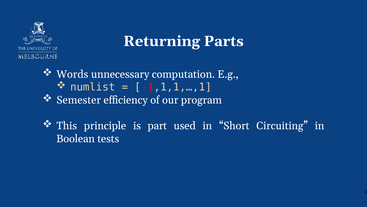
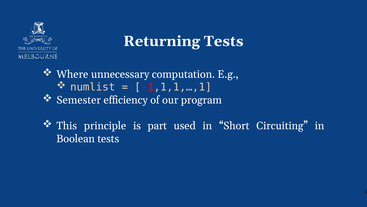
Returning Parts: Parts -> Tests (224, 41)
Words: Words -> Where (72, 74)
